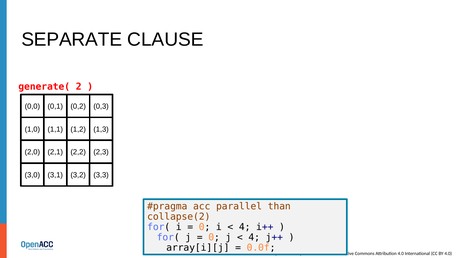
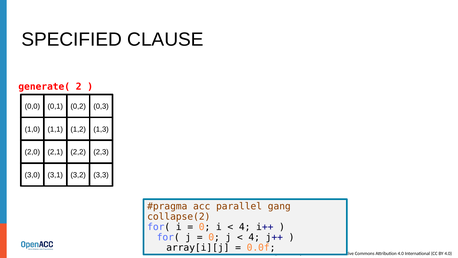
SEPARATE: SEPARATE -> SPECIFIED (72, 39)
than: than -> gang (279, 206)
